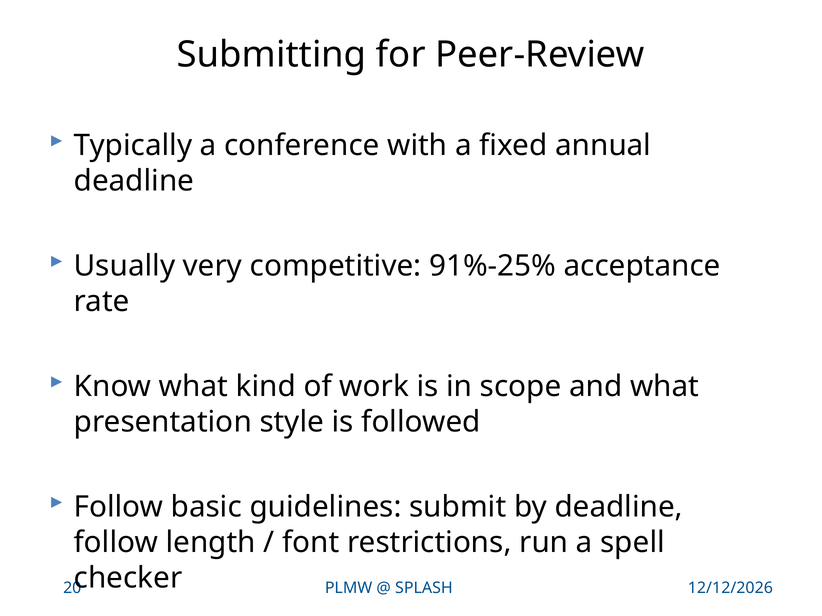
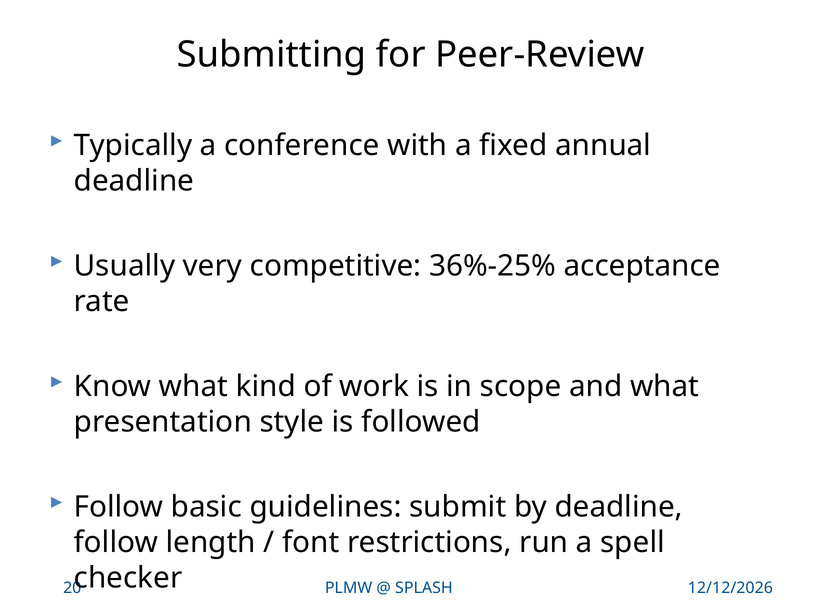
91%-25%: 91%-25% -> 36%-25% (492, 266)
